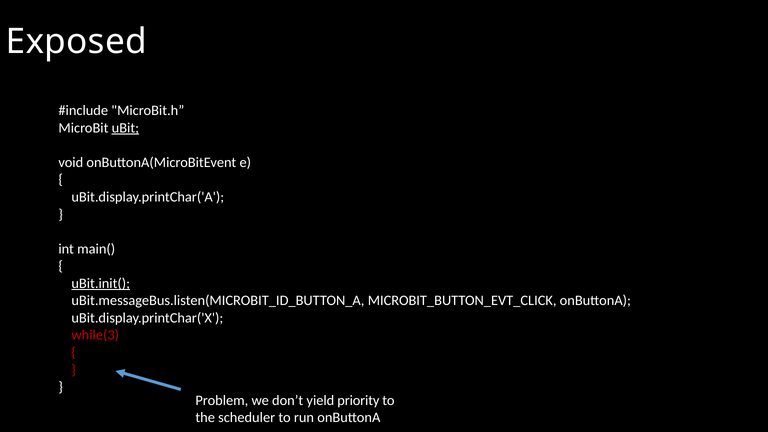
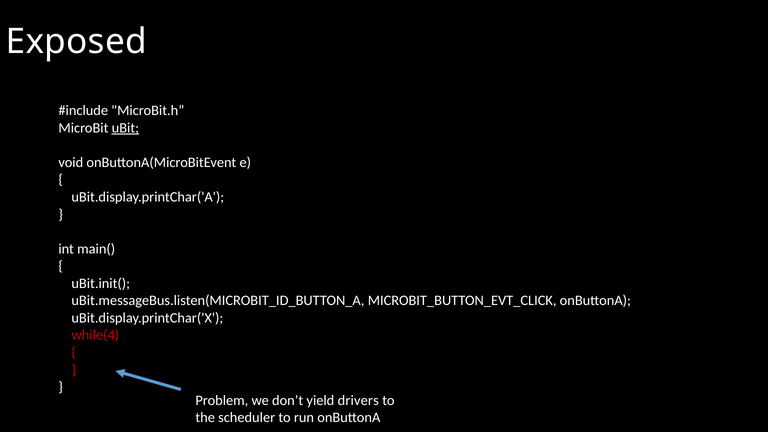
uBit.init( underline: present -> none (101, 283)
while(3: while(3 -> while(4 (95, 335)
priority: priority -> drivers (358, 400)
